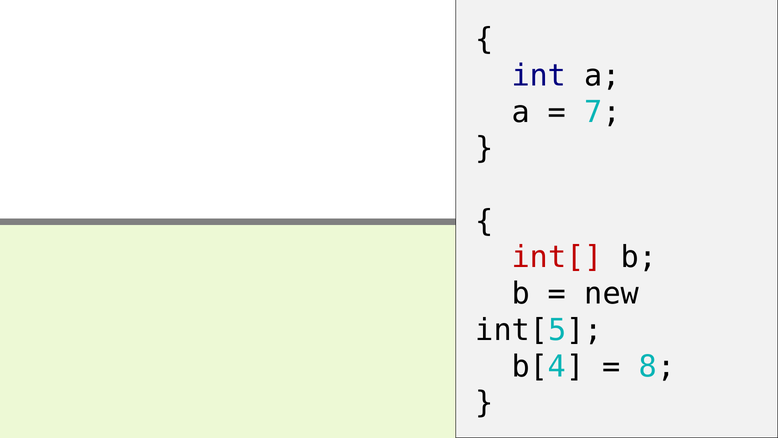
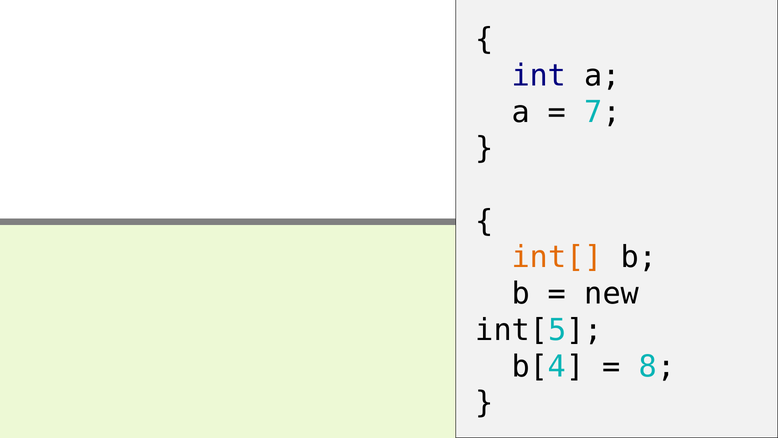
int[ colour: red -> orange (557, 257)
